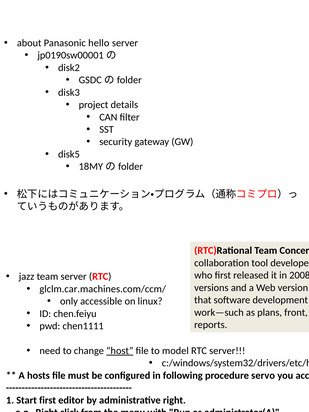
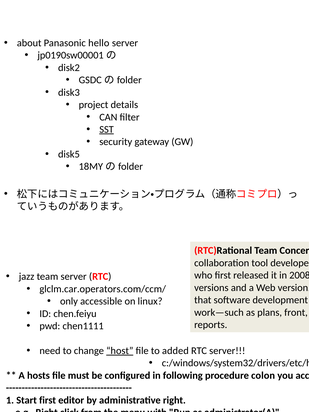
SST underline: none -> present (107, 129)
glclm.car.machines.com/ccm/: glclm.car.machines.com/ccm/ -> glclm.car.operators.com/ccm/ (103, 289)
model: model -> added (175, 351)
servo: servo -> colon (263, 375)
